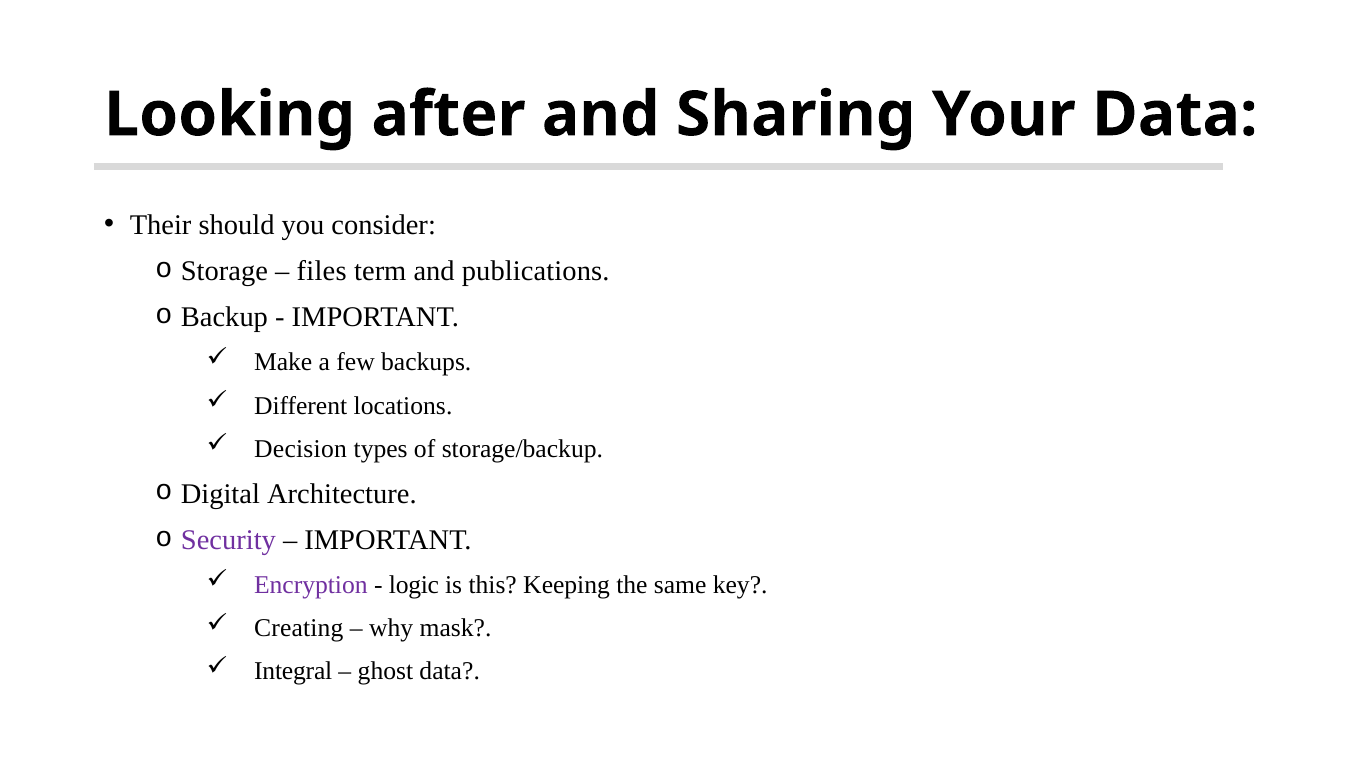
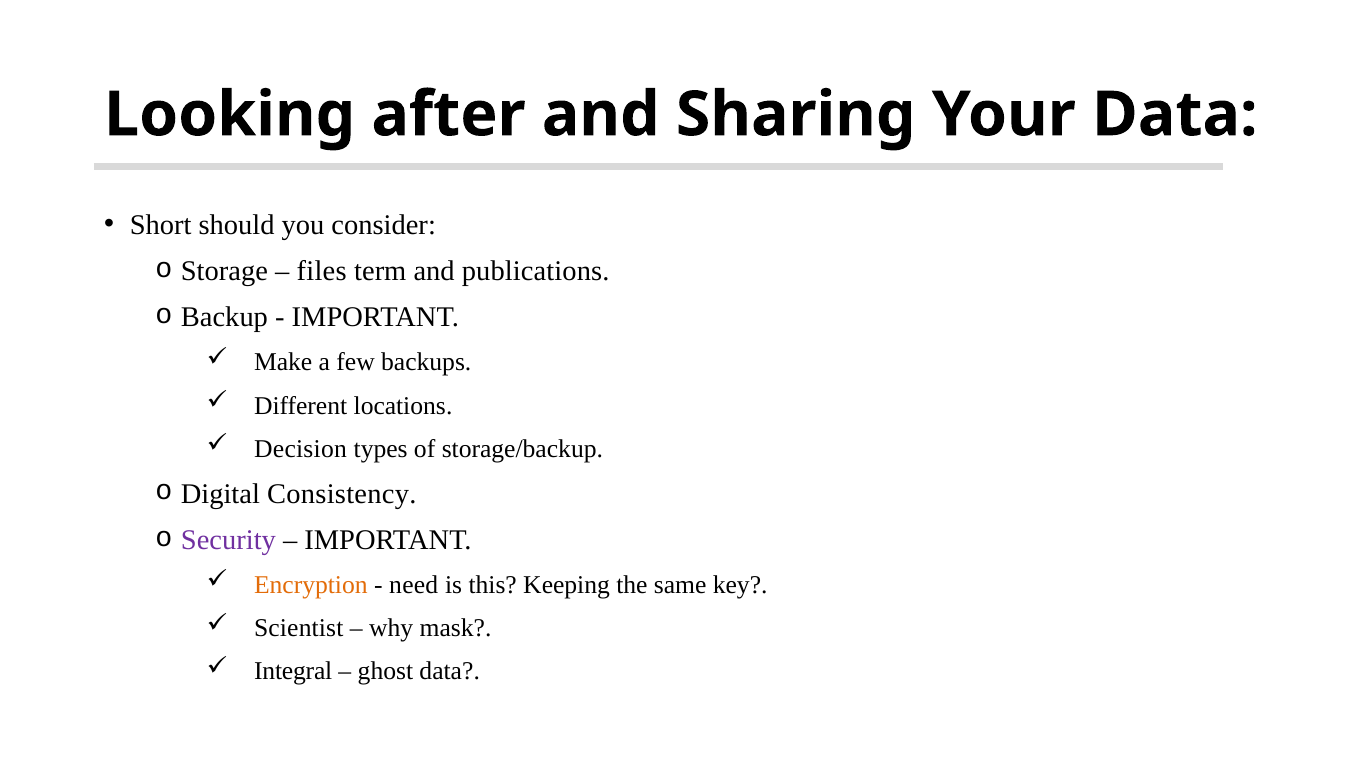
Their: Their -> Short (161, 225)
Architecture: Architecture -> Consistency (342, 494)
Encryption colour: purple -> orange (311, 585)
logic: logic -> need (414, 585)
Creating: Creating -> Scientist (299, 629)
